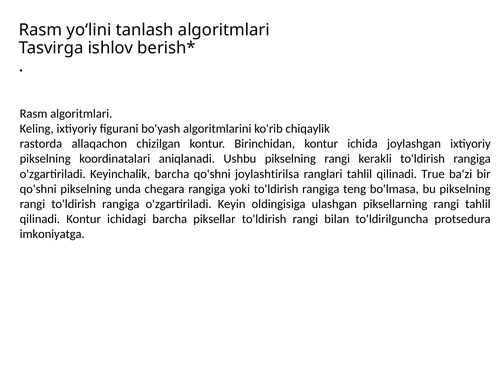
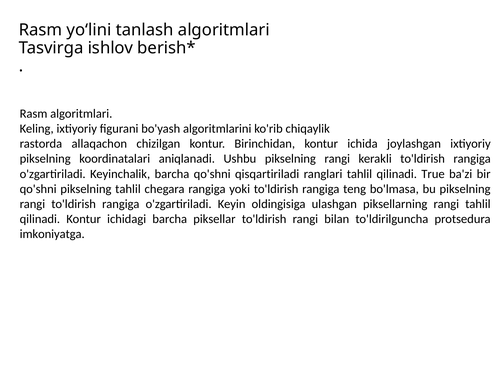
joylashtirilsa: joylashtirilsa -> qisqartiriladi (267, 174)
pikselning unda: unda -> tahlil (128, 189)
